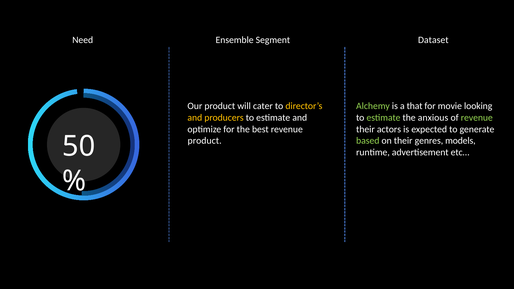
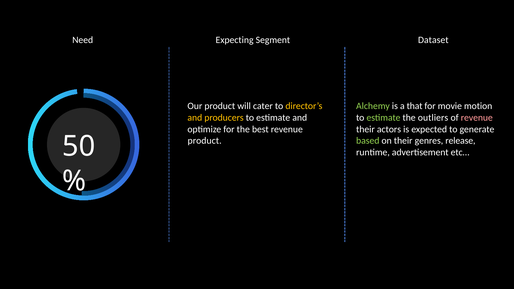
Ensemble: Ensemble -> Expecting (235, 40)
looking: looking -> motion (478, 106)
anxious: anxious -> outliers (433, 118)
revenue colour: light green -> pink (477, 118)
models: models -> release (460, 141)
